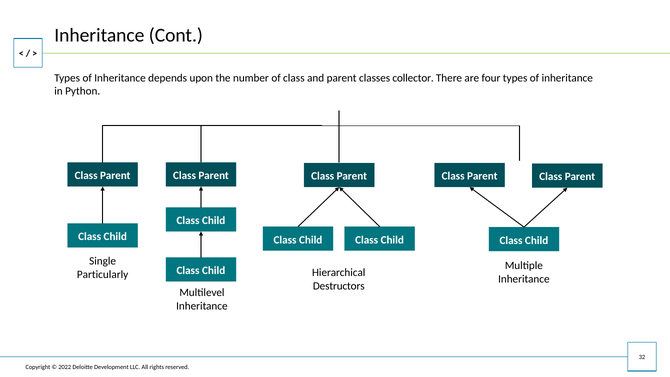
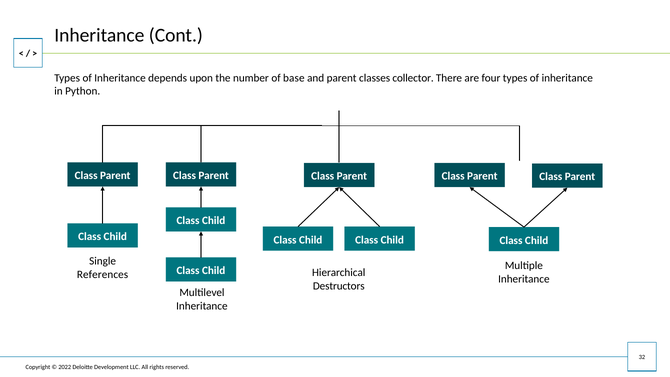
of class: class -> base (294, 78)
Particularly: Particularly -> References (103, 274)
